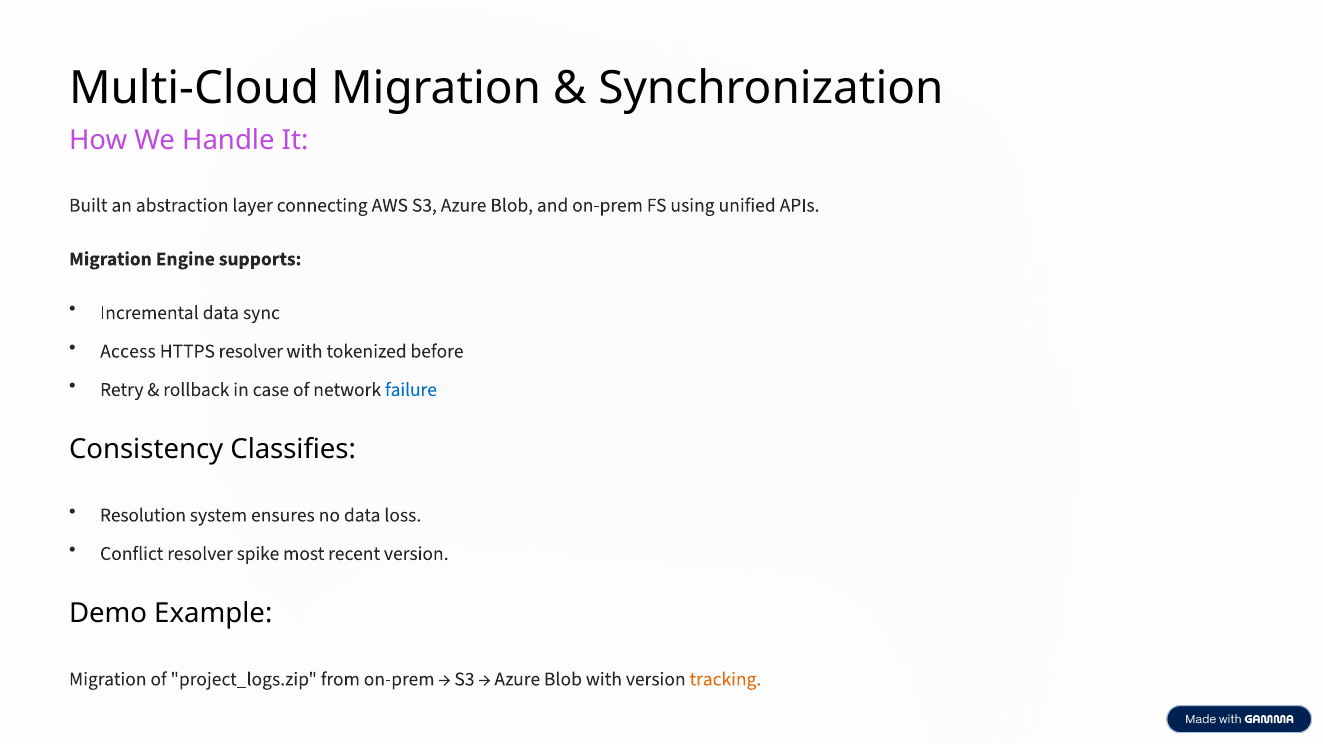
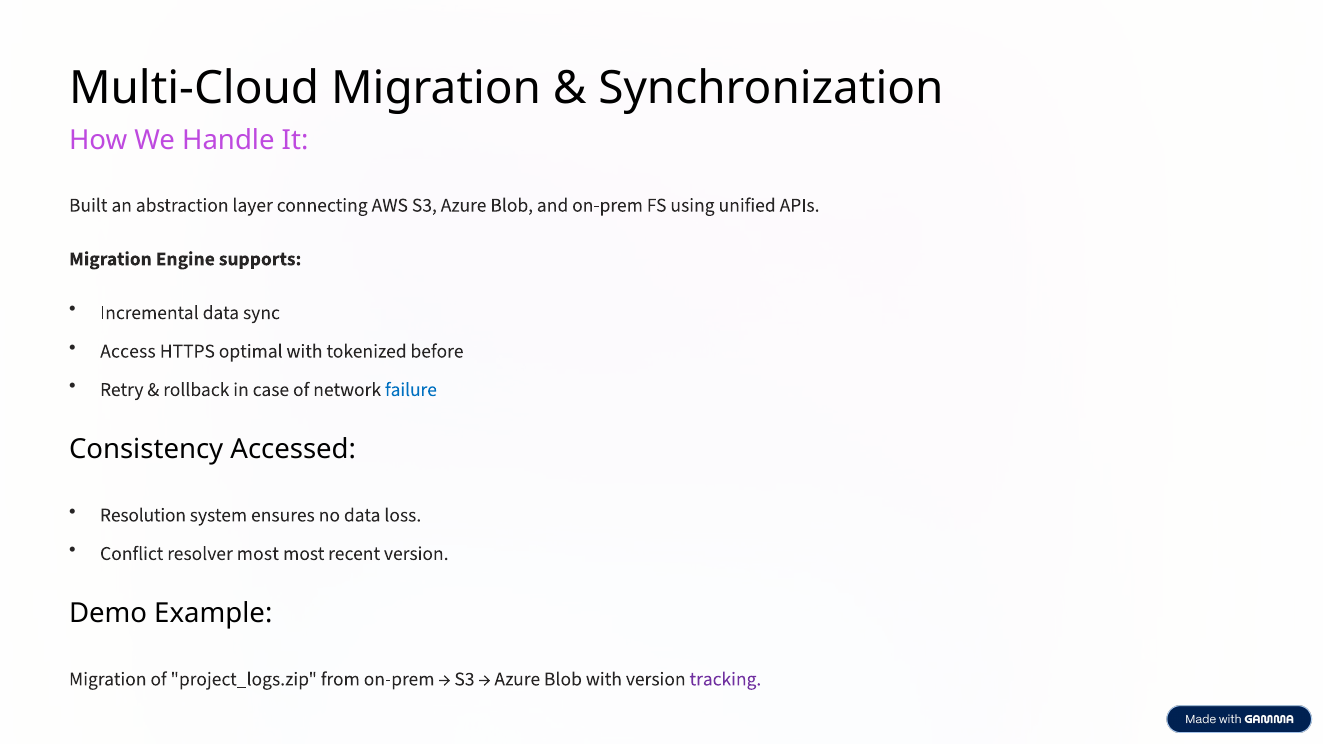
HTTPS resolver: resolver -> optimal (251, 351)
Classifies: Classifies -> Accessed (293, 450)
resolver spike: spike -> most (258, 554)
tracking colour: orange -> purple (725, 679)
